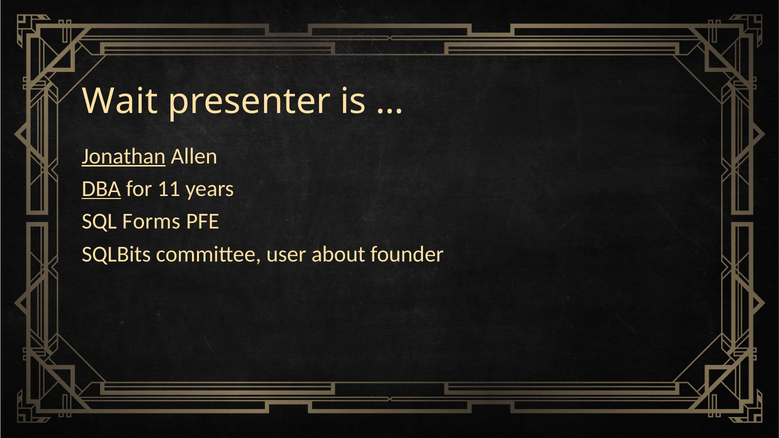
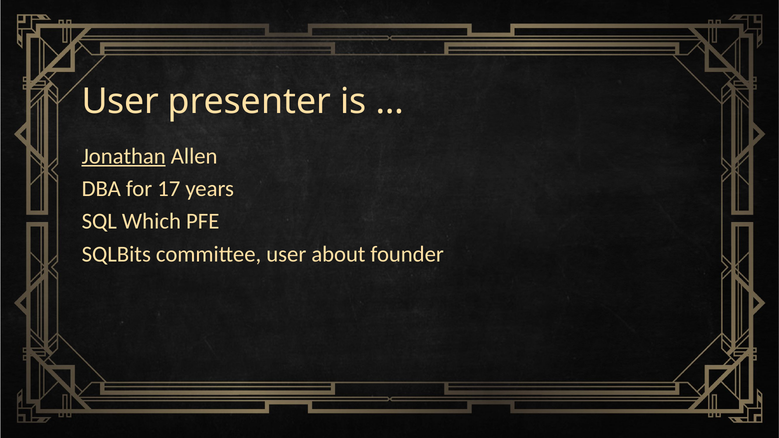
Wait: Wait -> User (120, 102)
DBA underline: present -> none (101, 189)
11: 11 -> 17 (169, 189)
Forms: Forms -> Which (151, 221)
